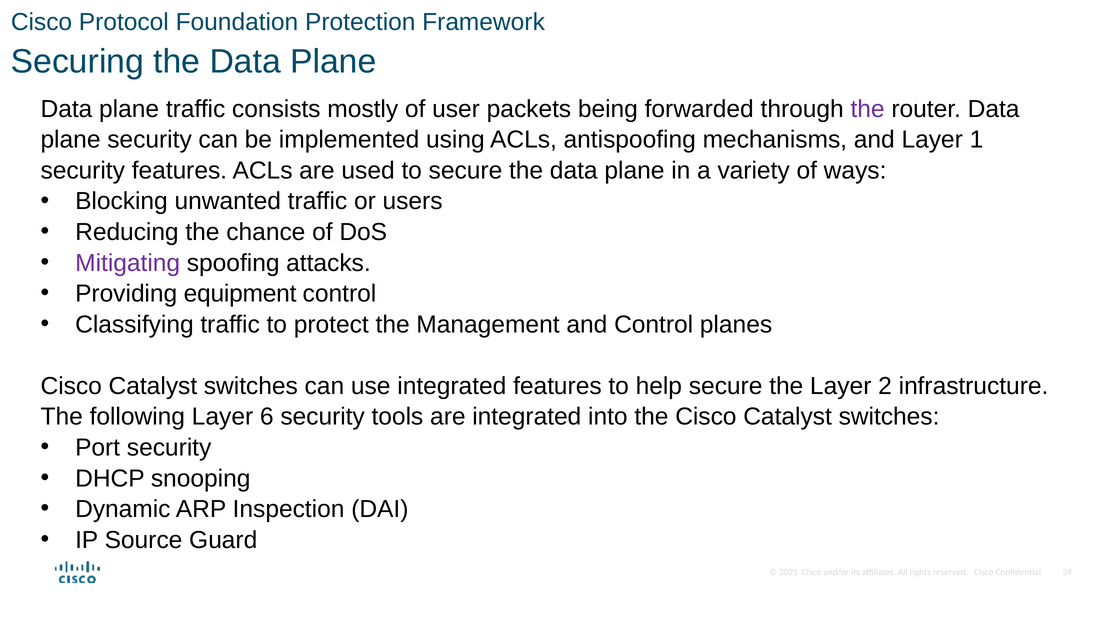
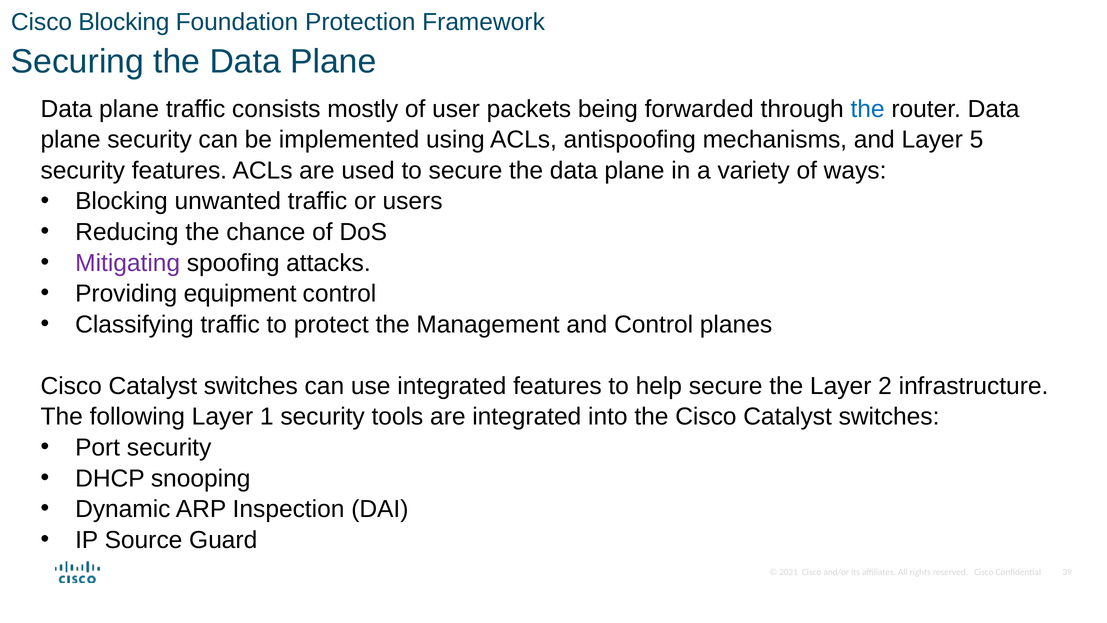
Cisco Protocol: Protocol -> Blocking (124, 22)
the colour: purple -> blue (868, 109)
1: 1 -> 5 (977, 140)
6: 6 -> 1 (267, 417)
